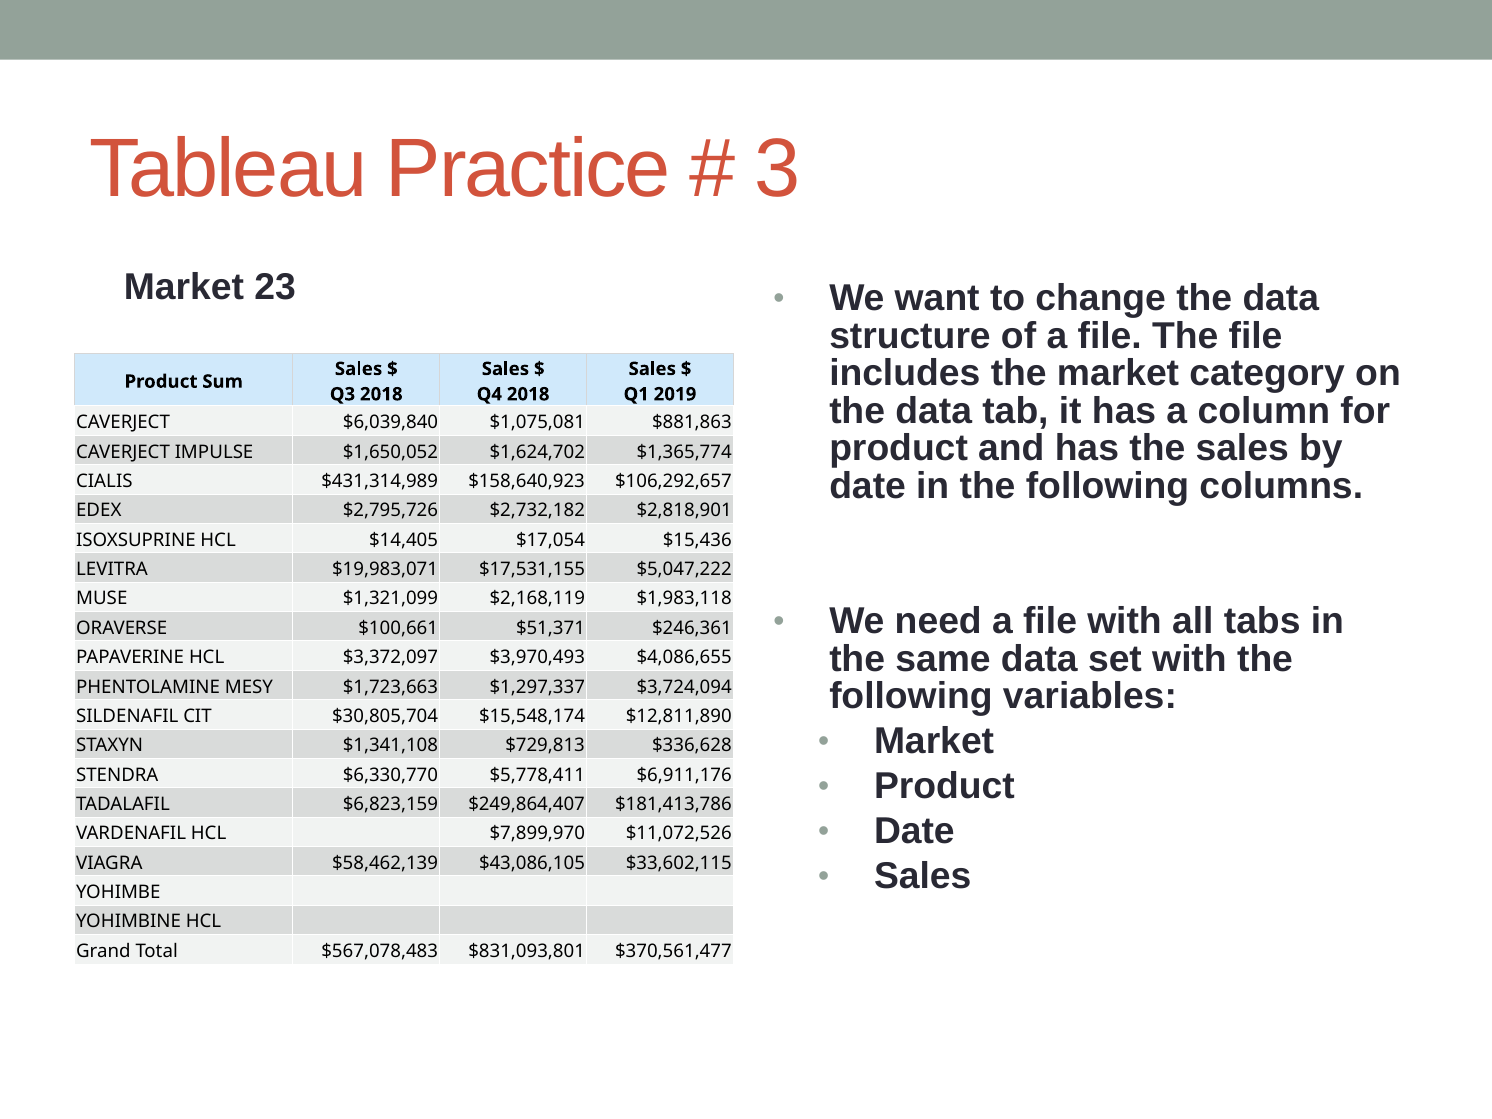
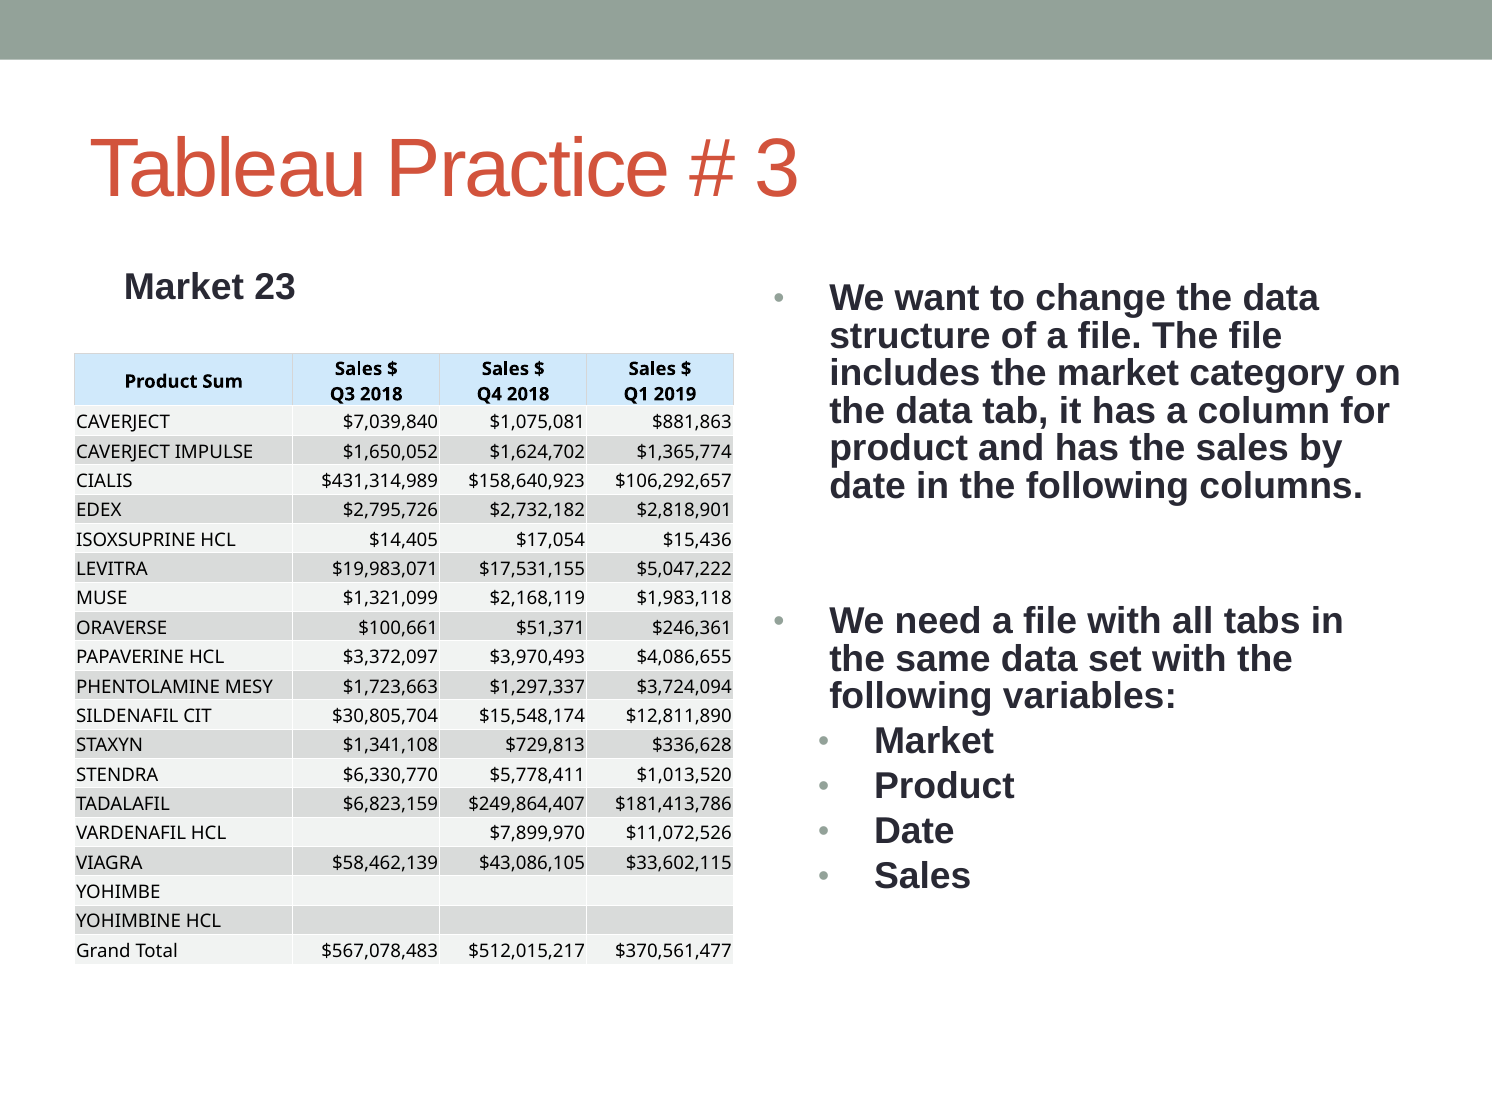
$6,039,840: $6,039,840 -> $7,039,840 (390, 423)
$6,911,176: $6,911,176 -> $1,013,520 (684, 775)
$831,093,801: $831,093,801 -> $512,015,217 (527, 951)
